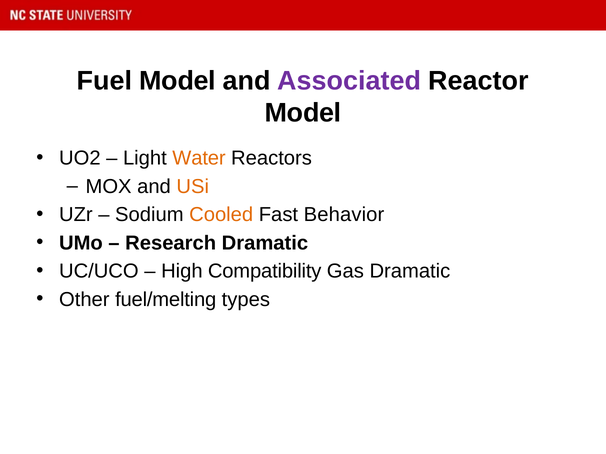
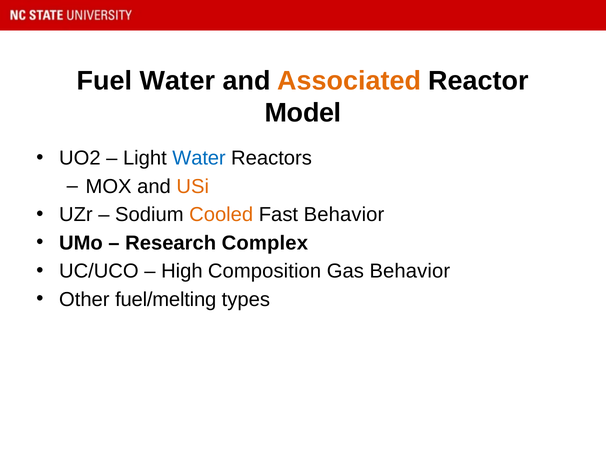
Fuel Model: Model -> Water (177, 81)
Associated colour: purple -> orange (349, 81)
Water colour: orange -> blue (199, 158)
Research Dramatic: Dramatic -> Complex (265, 243)
Compatibility: Compatibility -> Composition (265, 271)
Gas Dramatic: Dramatic -> Behavior (410, 271)
